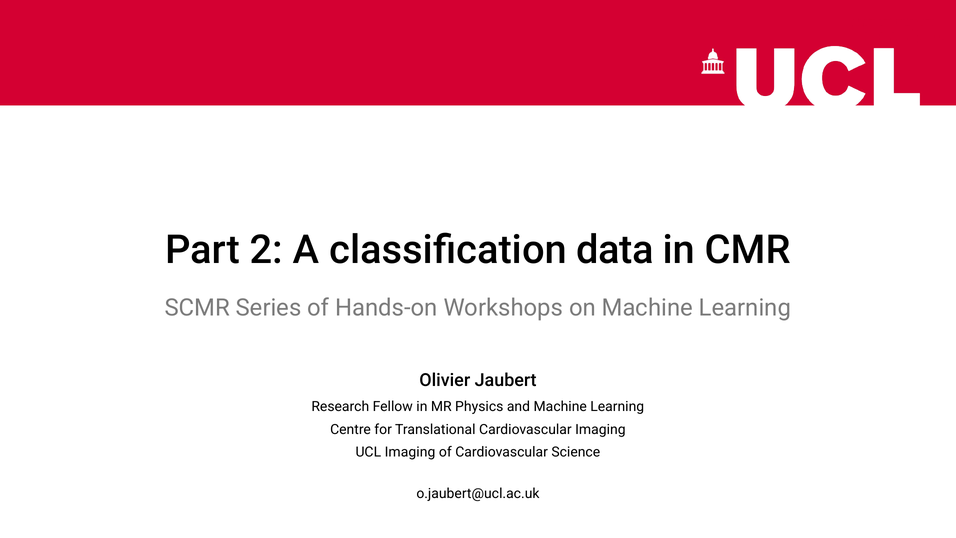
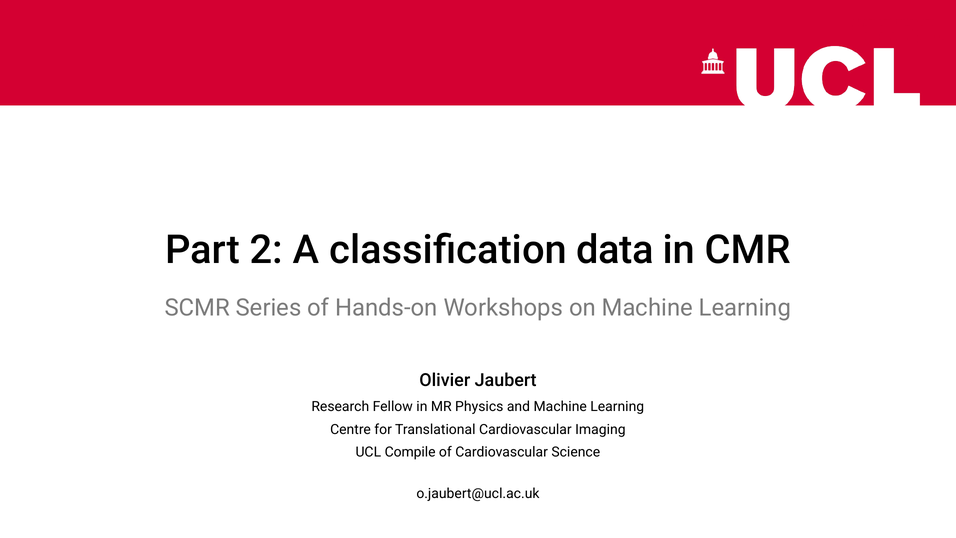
UCL Imaging: Imaging -> Compile (410, 452)
